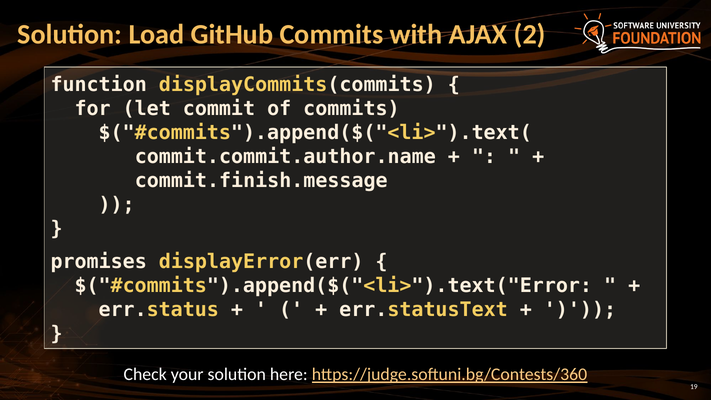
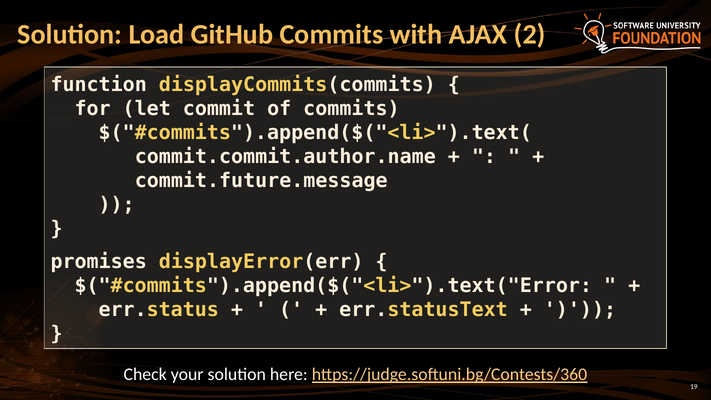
commit.finish.message: commit.finish.message -> commit.future.message (261, 181)
